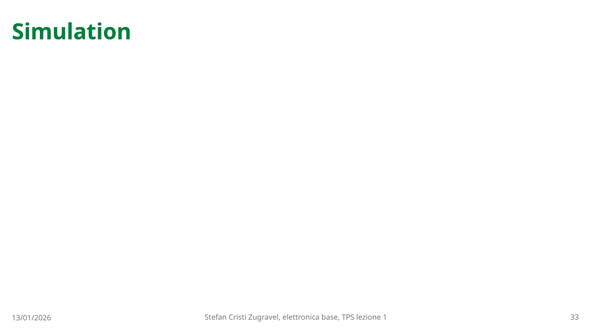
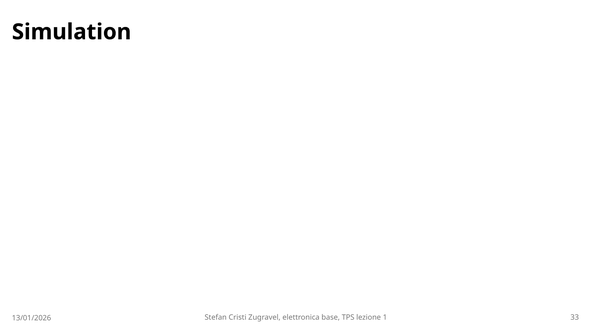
Simulation colour: green -> black (72, 32)
